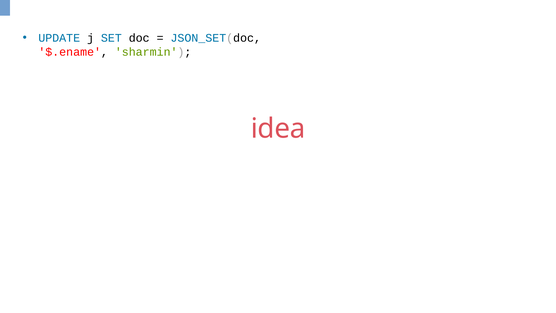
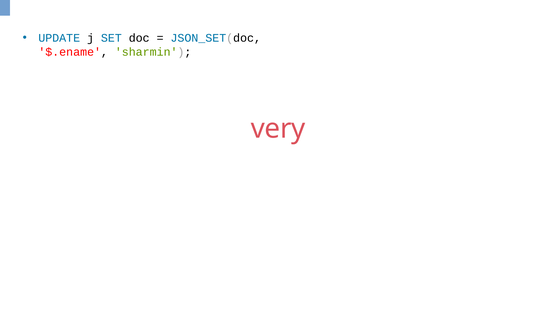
idea: idea -> very (278, 128)
